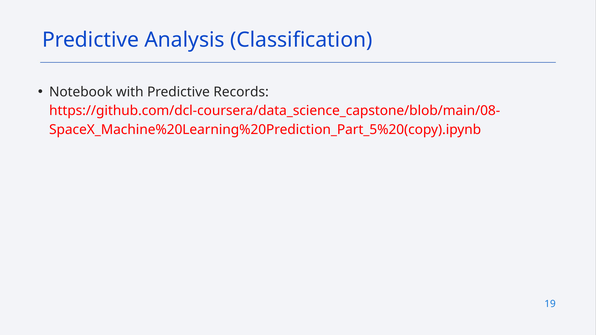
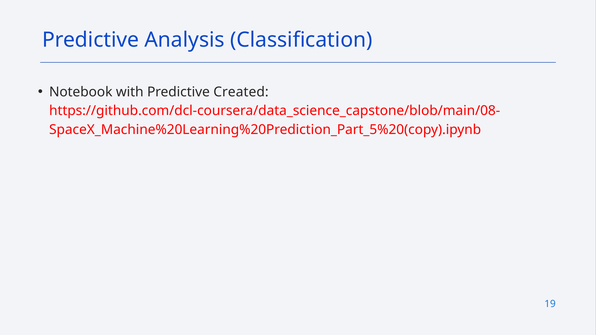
Records: Records -> Created (241, 92)
